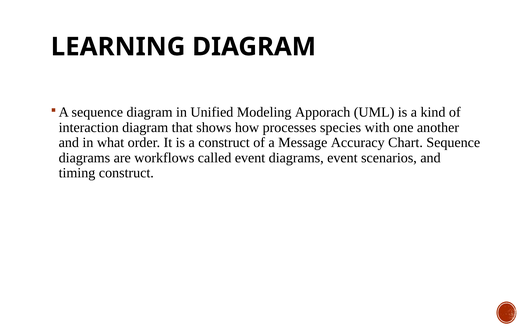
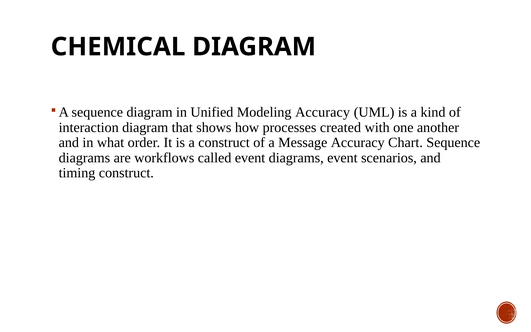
LEARNING: LEARNING -> CHEMICAL (118, 47)
Modeling Apporach: Apporach -> Accuracy (323, 112)
species: species -> created (340, 127)
